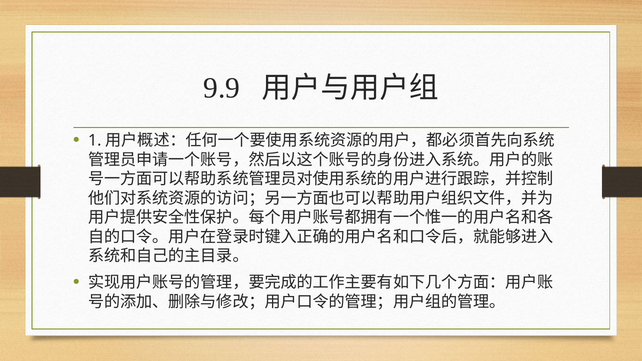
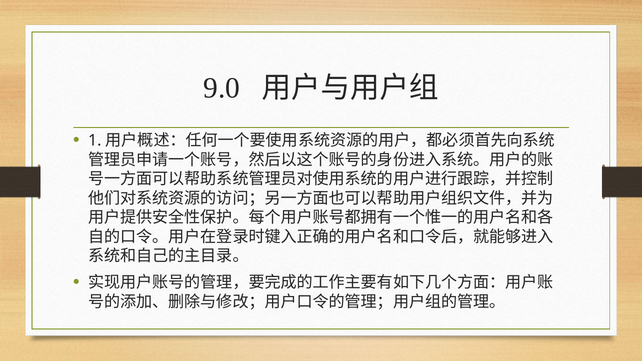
9.9: 9.9 -> 9.0 (222, 88)
